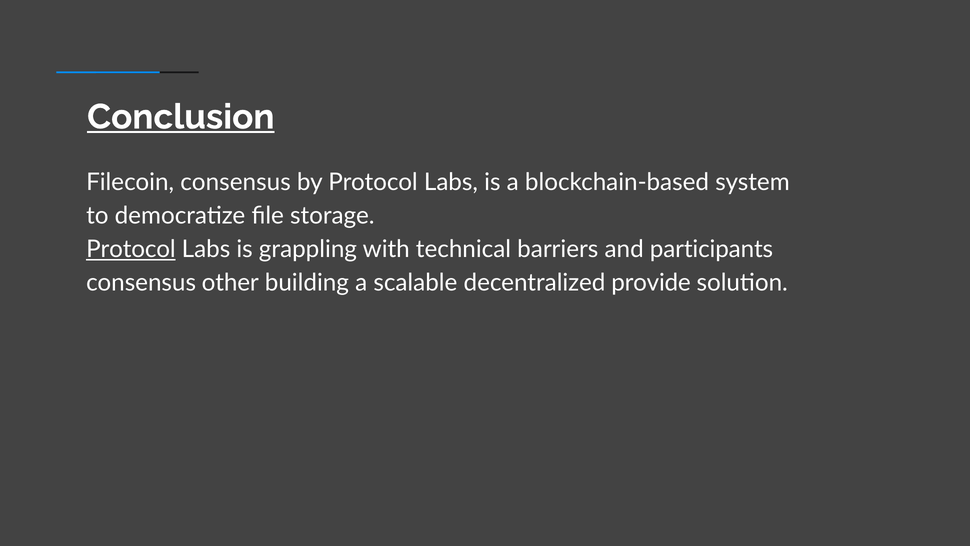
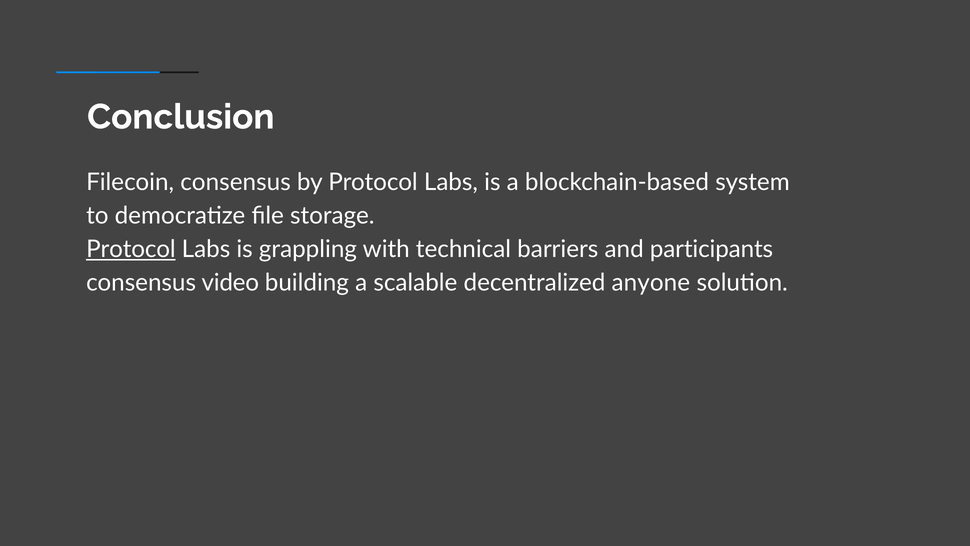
Conclusion underline: present -> none (181, 117)
other: other -> video (230, 283)
provide: provide -> anyone (651, 283)
